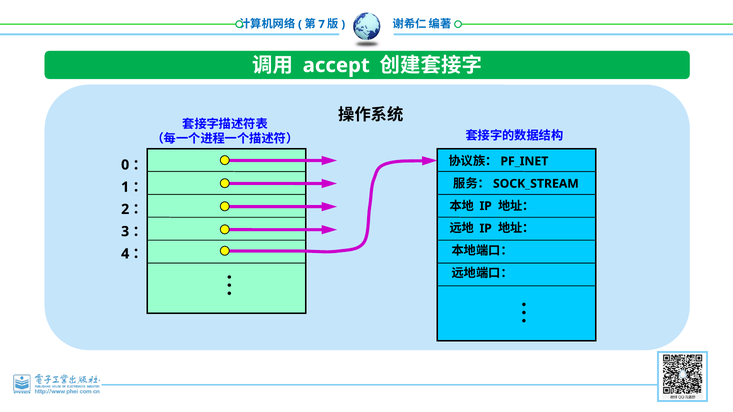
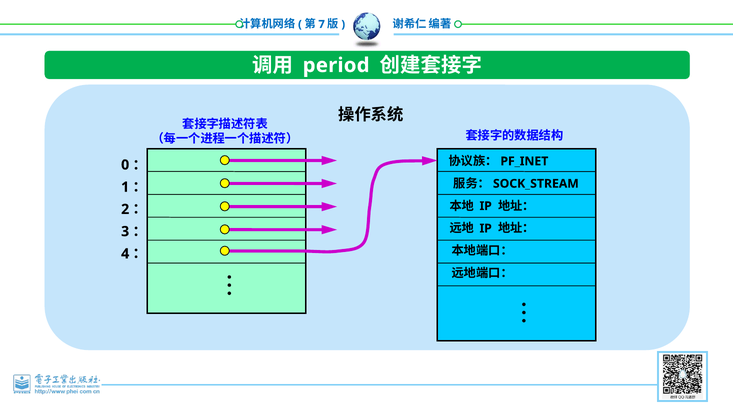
accept: accept -> period (336, 65)
